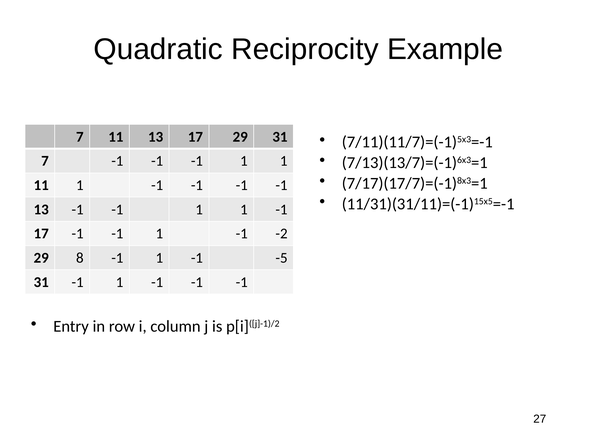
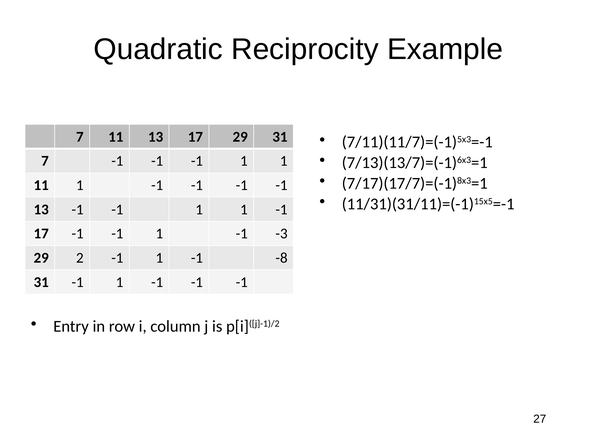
-2: -2 -> -3 (282, 233)
8: 8 -> 2 (80, 258)
-5: -5 -> -8 (282, 258)
